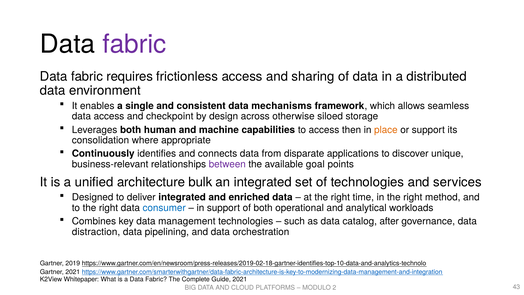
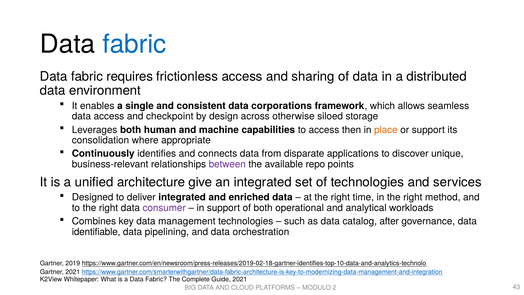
fabric colour: purple -> blue (134, 44)
mechanisms: mechanisms -> corporations (282, 106)
goal: goal -> repo (315, 164)
bulk: bulk -> give (200, 182)
consumer colour: blue -> purple (164, 208)
distraction: distraction -> identifiable (96, 232)
